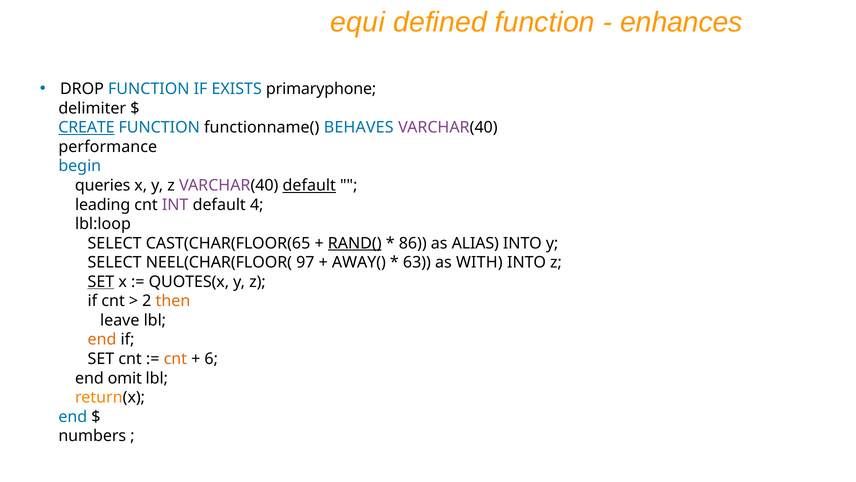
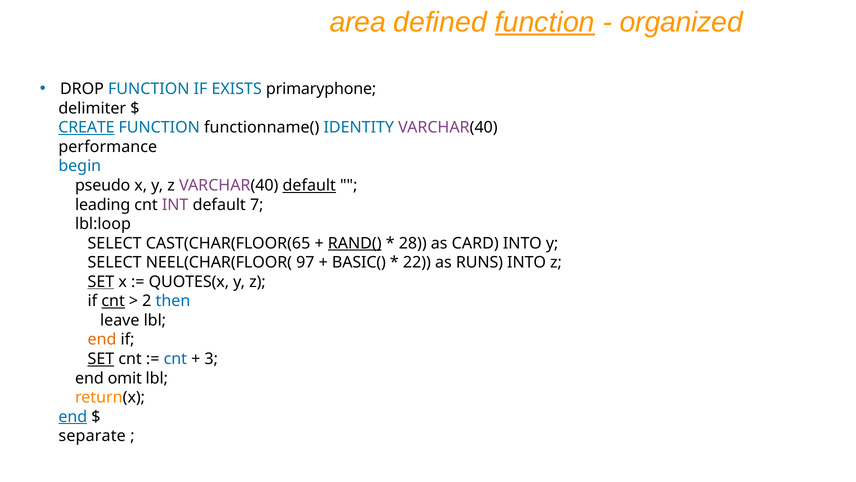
equi: equi -> area (358, 22)
function underline: none -> present (545, 22)
enhances: enhances -> organized (681, 22)
BEHAVES: BEHAVES -> IDENTITY (359, 127)
queries: queries -> pseudo (103, 185)
4: 4 -> 7 (257, 205)
86: 86 -> 28 (413, 243)
ALIAS: ALIAS -> CARD (475, 243)
AWAY(: AWAY( -> BASIC( (359, 262)
63: 63 -> 22 (417, 262)
WITH: WITH -> RUNS (479, 262)
cnt underline: none -> present (113, 301)
then colour: orange -> blue (173, 301)
SET underline: none -> present (101, 359)
cnt colour: orange -> blue (175, 359)
6: 6 -> 3 (211, 359)
end underline: none -> present (73, 416)
numbers: numbers -> separate (92, 436)
